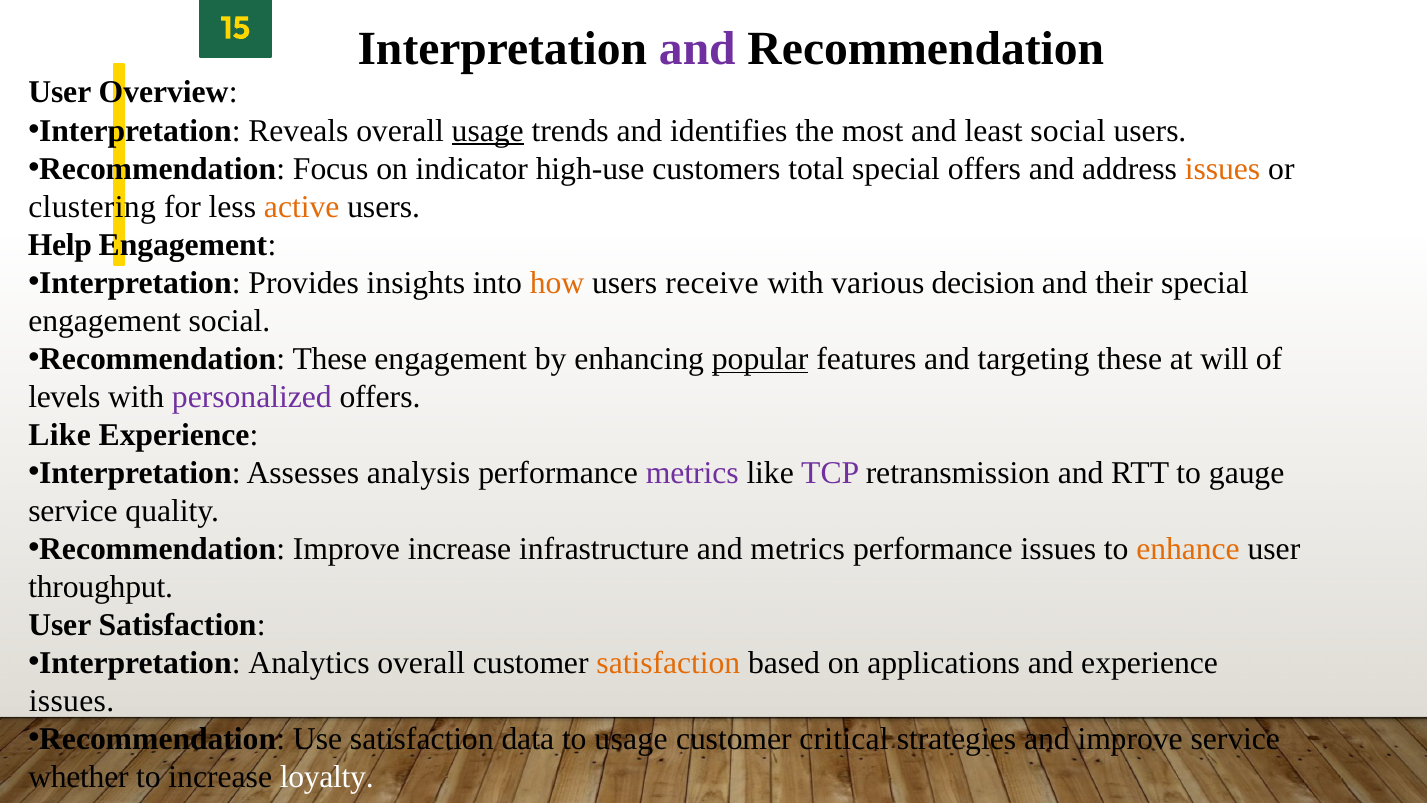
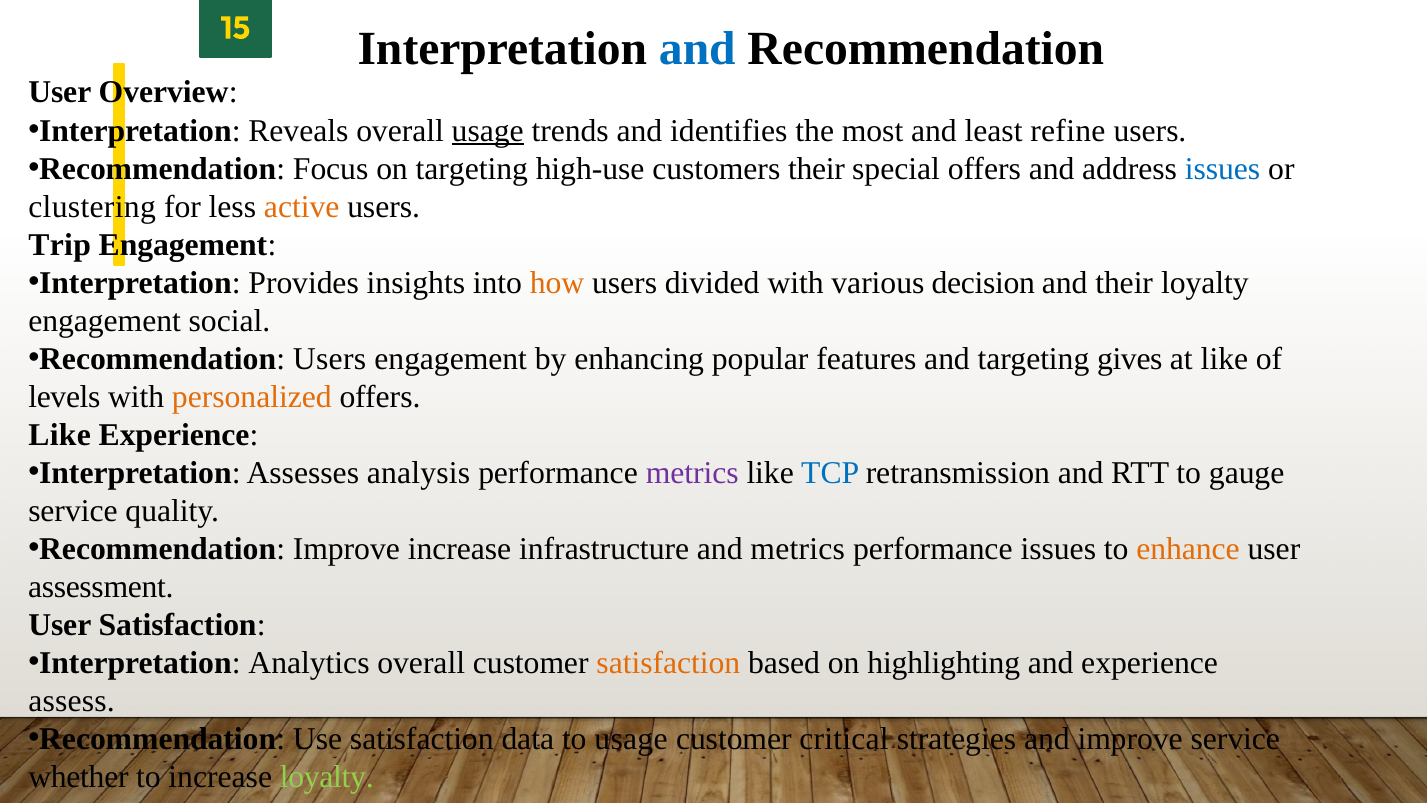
and colour: purple -> blue (697, 49)
least social: social -> refine (1068, 131)
on indicator: indicator -> targeting (472, 169)
customers total: total -> their (817, 169)
issues colour: orange -> blue (1223, 169)
Help: Help -> Trip (60, 245)
receive: receive -> divided (712, 283)
their special: special -> loyalty (1205, 283)
Recommendation These: These -> Users (330, 359)
popular underline: present -> none (760, 359)
targeting these: these -> gives (1130, 359)
at will: will -> like (1224, 359)
personalized colour: purple -> orange (252, 397)
TCP colour: purple -> blue (830, 473)
throughput: throughput -> assessment (101, 587)
applications: applications -> highlighting (944, 663)
issues: issues -> assess (72, 701)
loyalty colour: white -> light green (327, 777)
